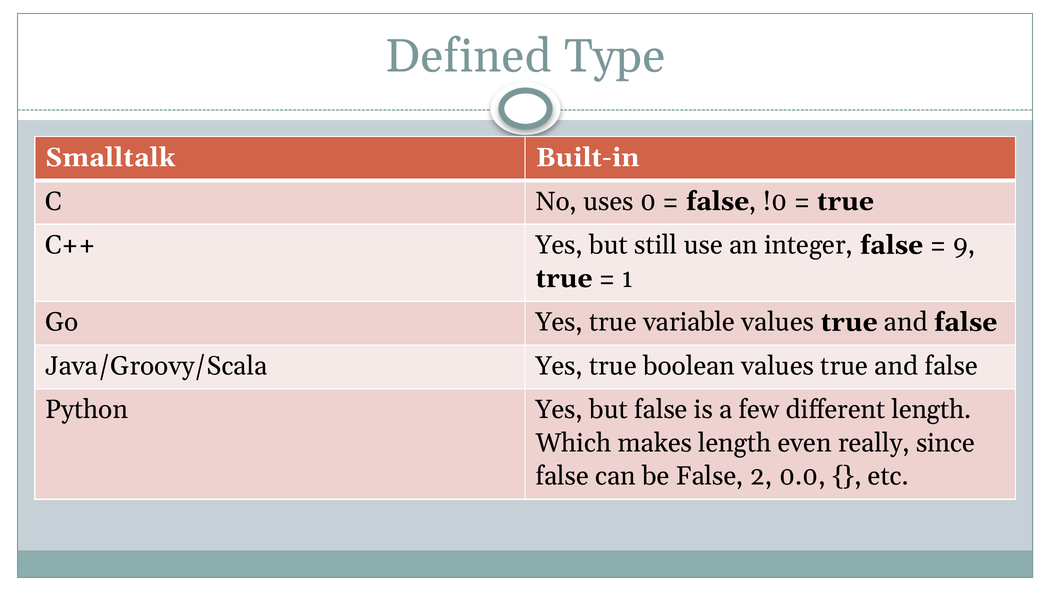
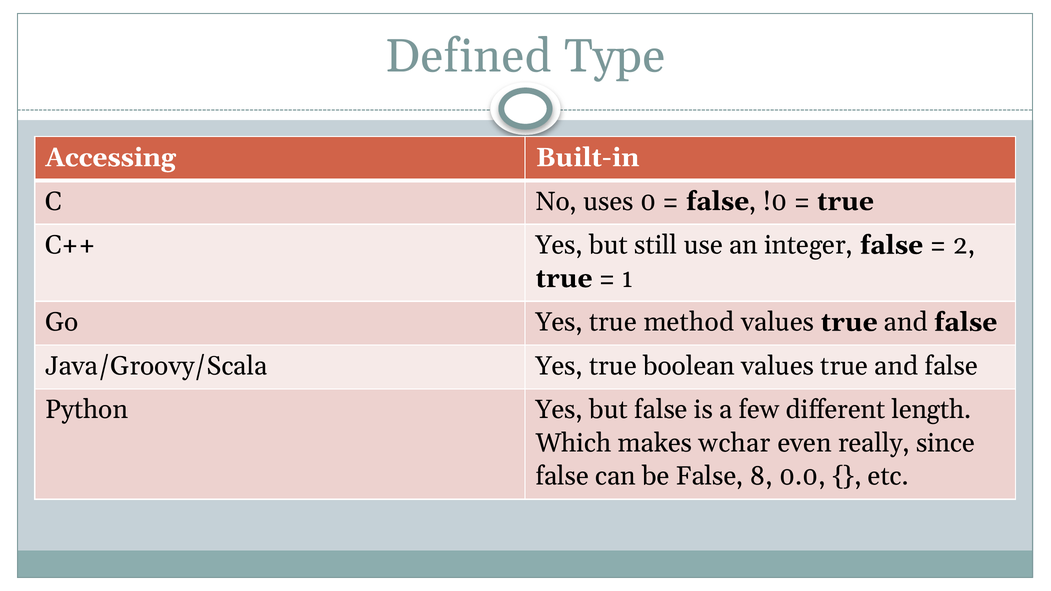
Smalltalk: Smalltalk -> Accessing (111, 158)
9: 9 -> 2 (964, 245)
variable: variable -> method (689, 322)
makes length: length -> wchar (735, 443)
2: 2 -> 8 (761, 476)
